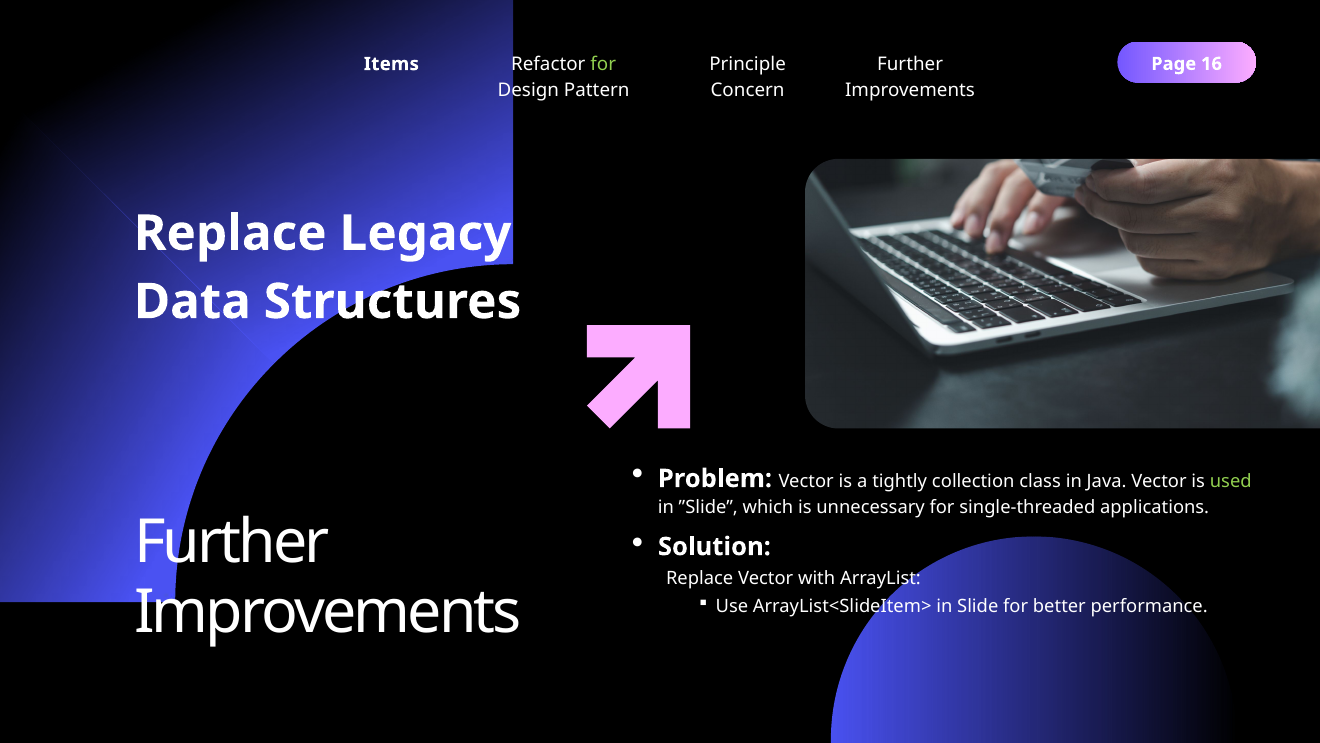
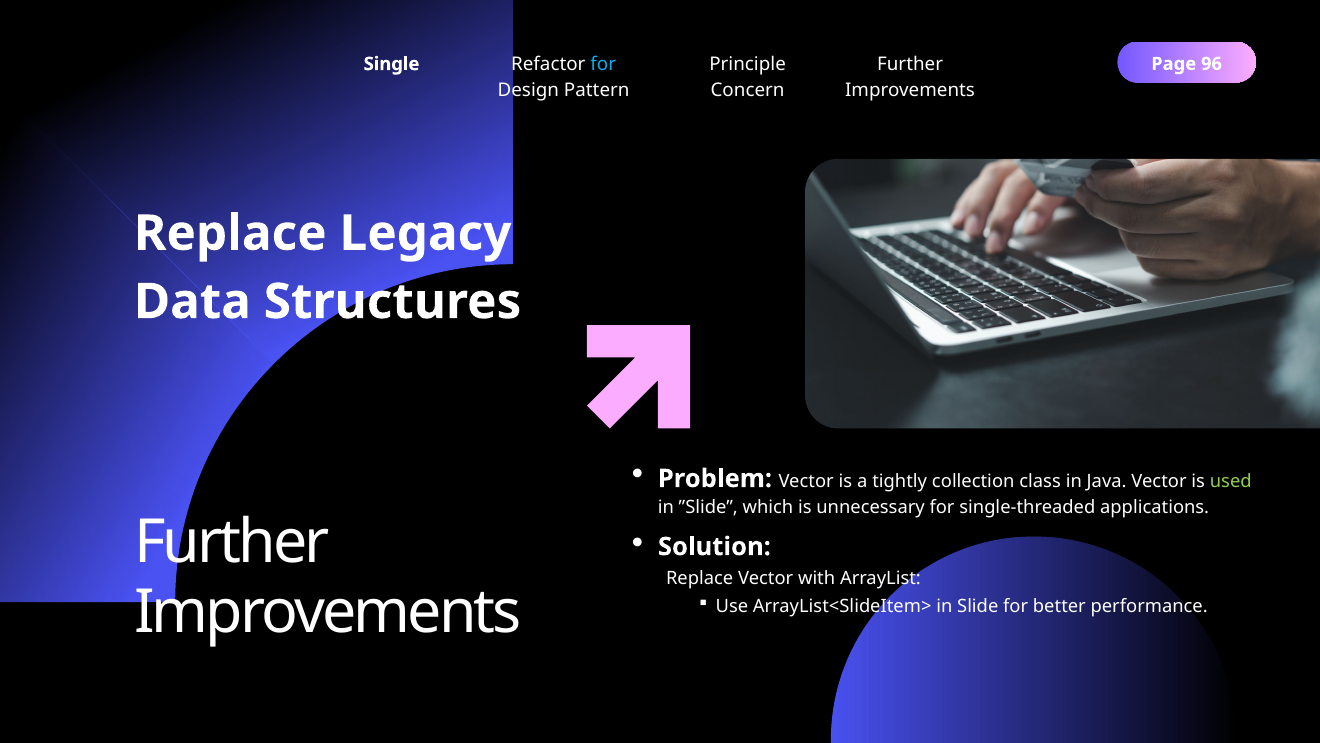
16: 16 -> 96 (1212, 64)
Items: Items -> Single (392, 64)
for colour: light green -> light blue (603, 64)
